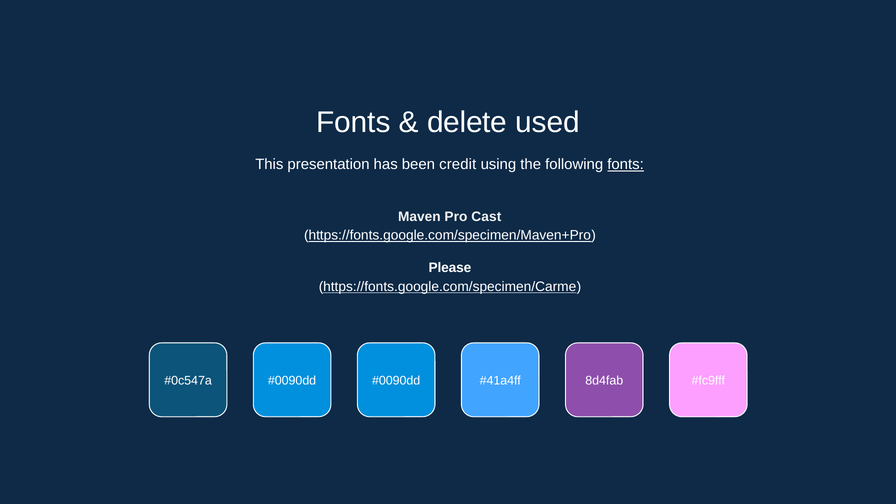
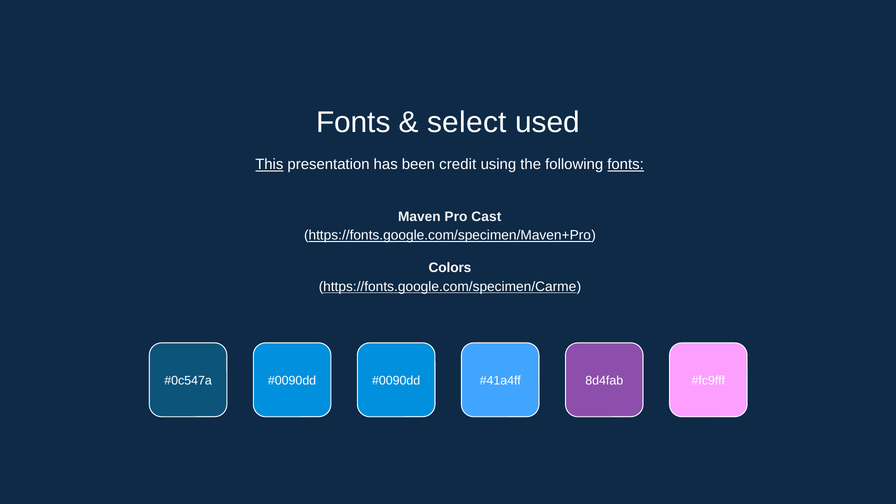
delete: delete -> select (467, 122)
This underline: none -> present (269, 165)
Please: Please -> Colors (450, 268)
